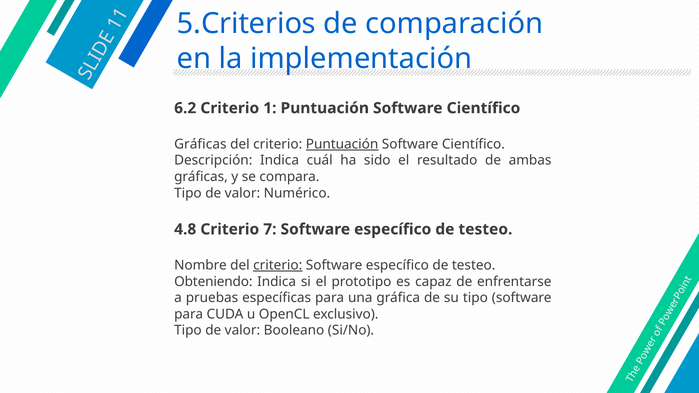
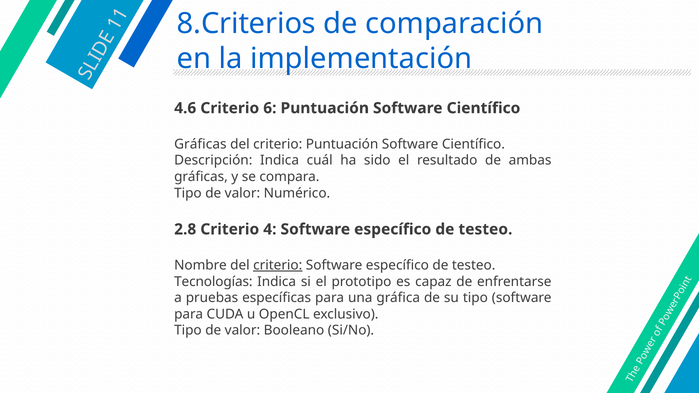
5.Criterios: 5.Criterios -> 8.Criterios (246, 24)
6.2: 6.2 -> 4.6 (185, 108)
Criterio 1: 1 -> 6 (270, 108)
Puntuación underline: present -> none (342, 144)
4.8: 4.8 -> 2.8 (185, 229)
7: 7 -> 4 (270, 229)
Obteniendo: Obteniendo -> Tecnologías (213, 282)
